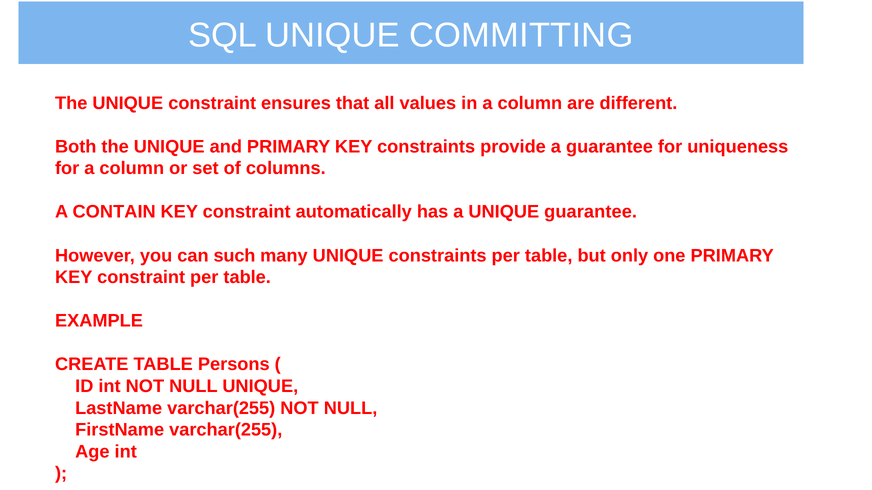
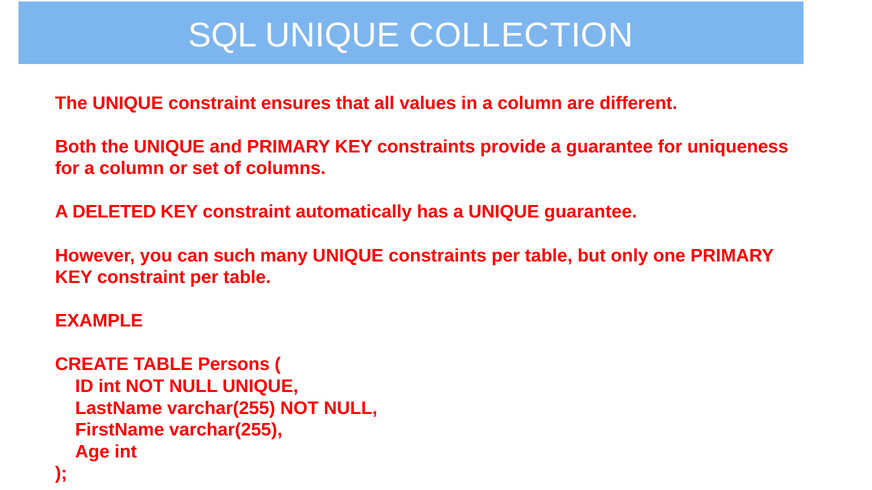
COMMITTING: COMMITTING -> COLLECTION (521, 35)
CONTAIN: CONTAIN -> DELETED (114, 212)
